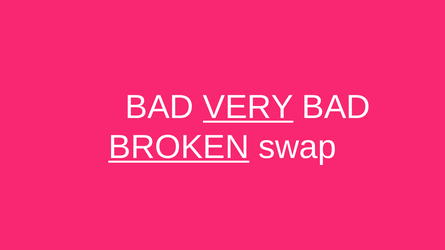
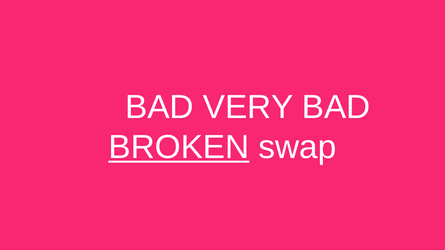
VERY underline: present -> none (248, 107)
